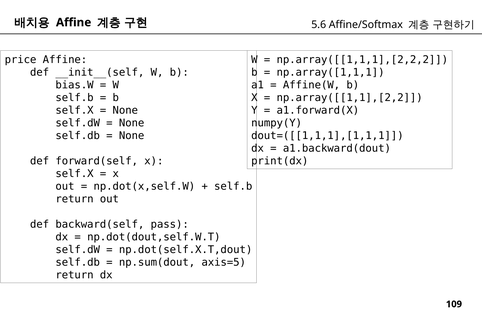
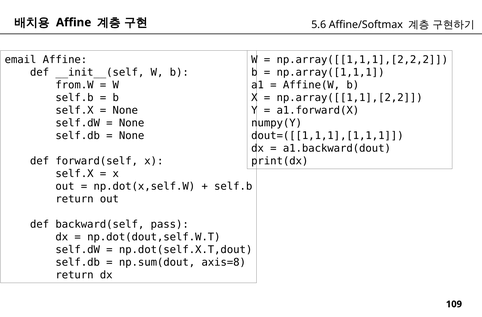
price: price -> email (21, 60)
bias.W: bias.W -> from.W (74, 85)
axis=5: axis=5 -> axis=8 (224, 262)
